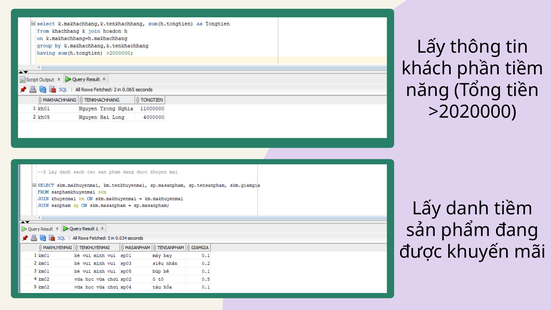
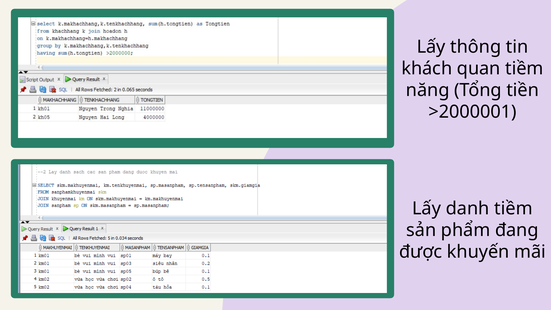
phần: phần -> quan (479, 68)
>2020000: >2020000 -> >2000001 (472, 112)
